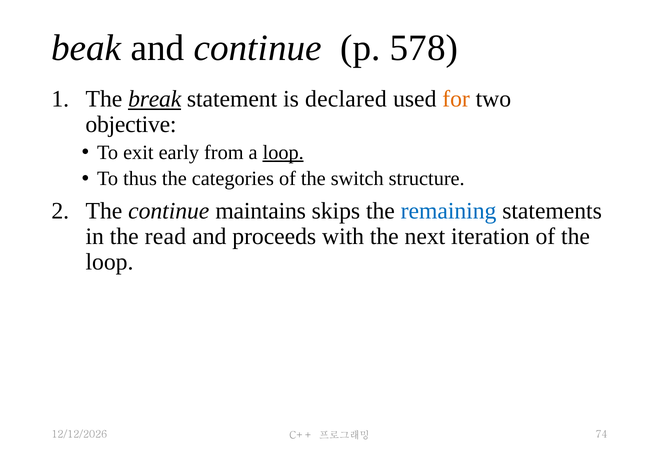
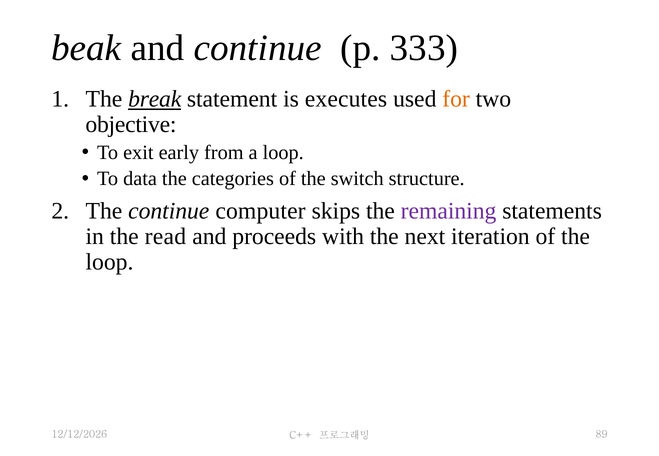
578: 578 -> 333 (424, 48)
declared: declared -> executes (346, 99)
loop underline: present -> none (283, 153)
thus: thus -> data (140, 179)
maintains: maintains -> computer (261, 211)
remaining colour: blue -> purple (449, 211)
74: 74 -> 89 (602, 435)
